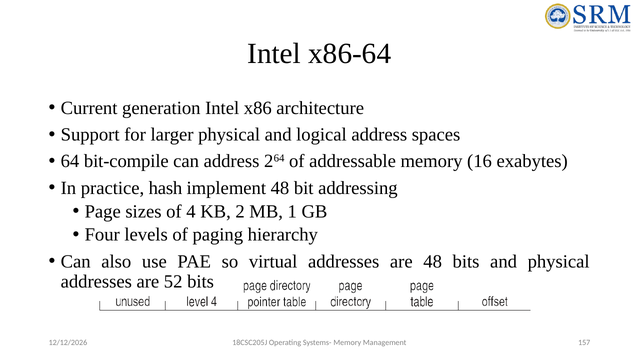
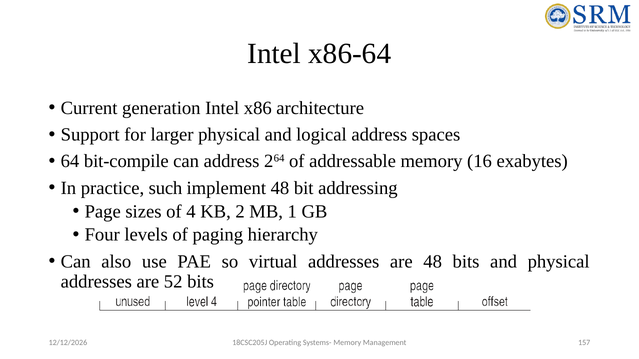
hash: hash -> such (165, 188)
